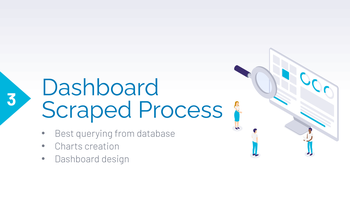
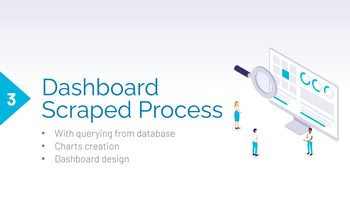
Best: Best -> With (64, 134)
